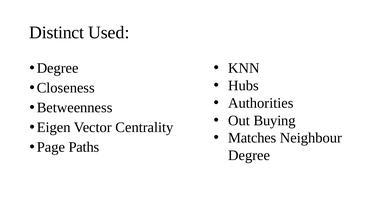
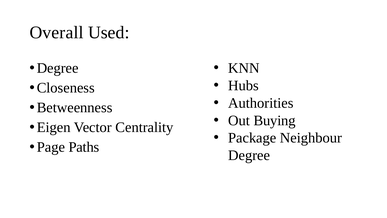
Distinct: Distinct -> Overall (56, 33)
Matches: Matches -> Package (252, 138)
